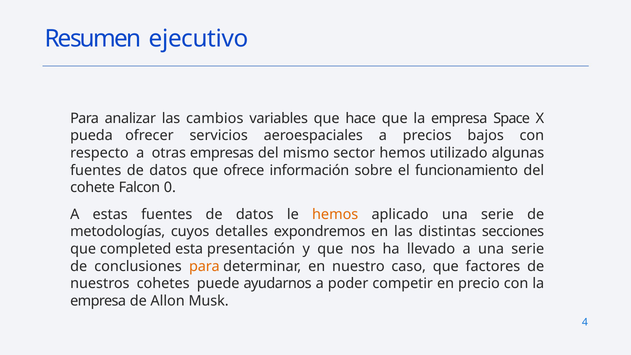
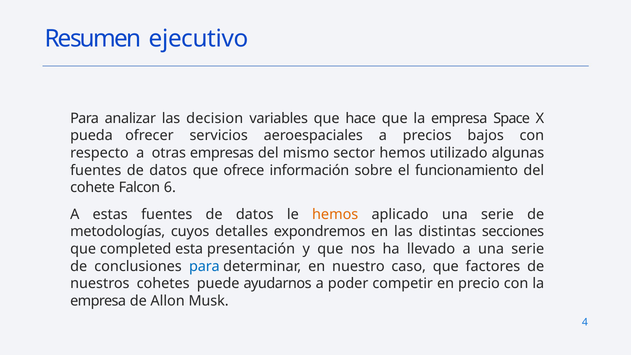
cambios: cambios -> decision (215, 118)
0: 0 -> 6 (170, 188)
para colour: orange -> blue (204, 266)
